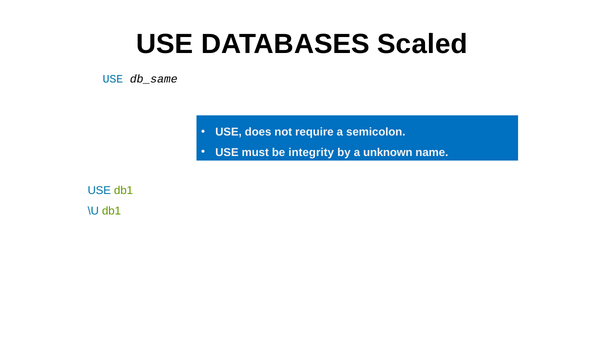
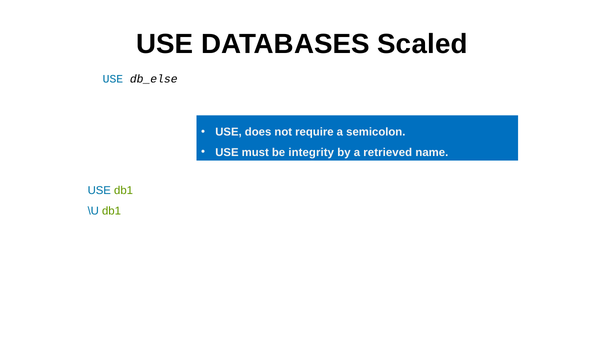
db_same: db_same -> db_else (154, 79)
unknown: unknown -> retrieved (388, 152)
